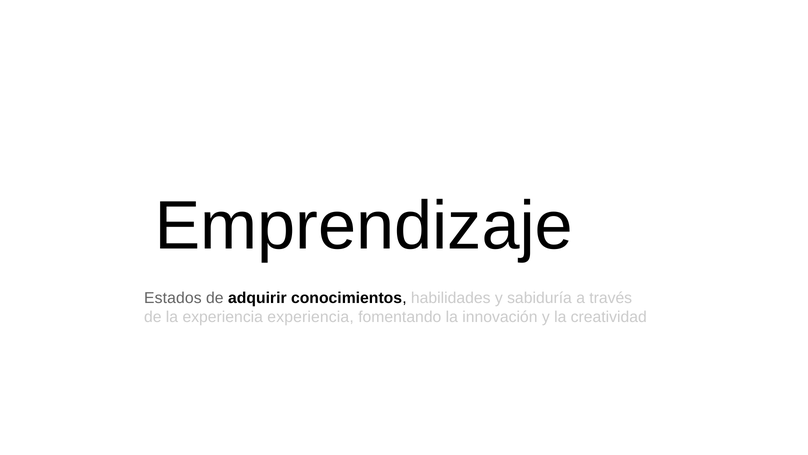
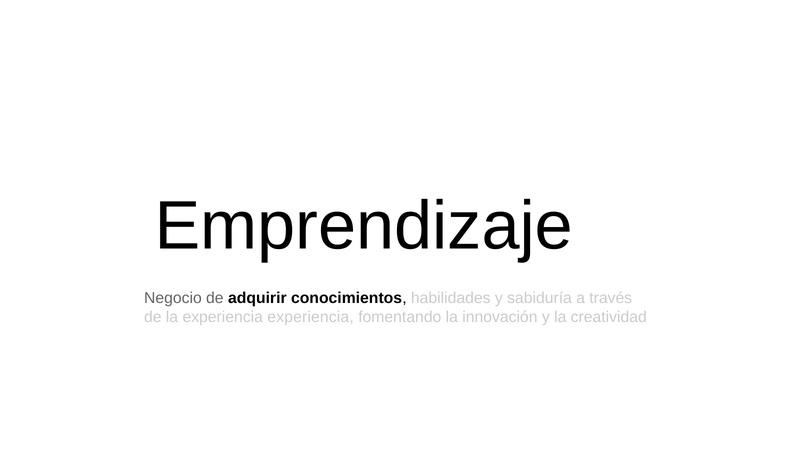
Estados: Estados -> Negocio (173, 298)
